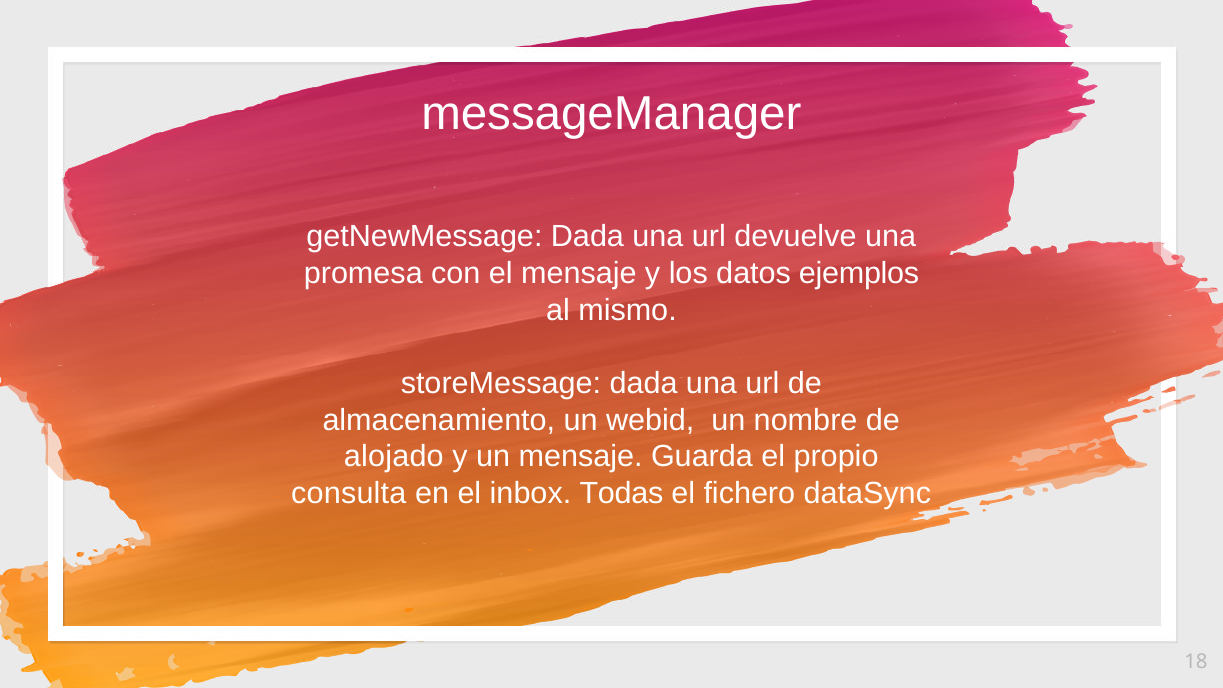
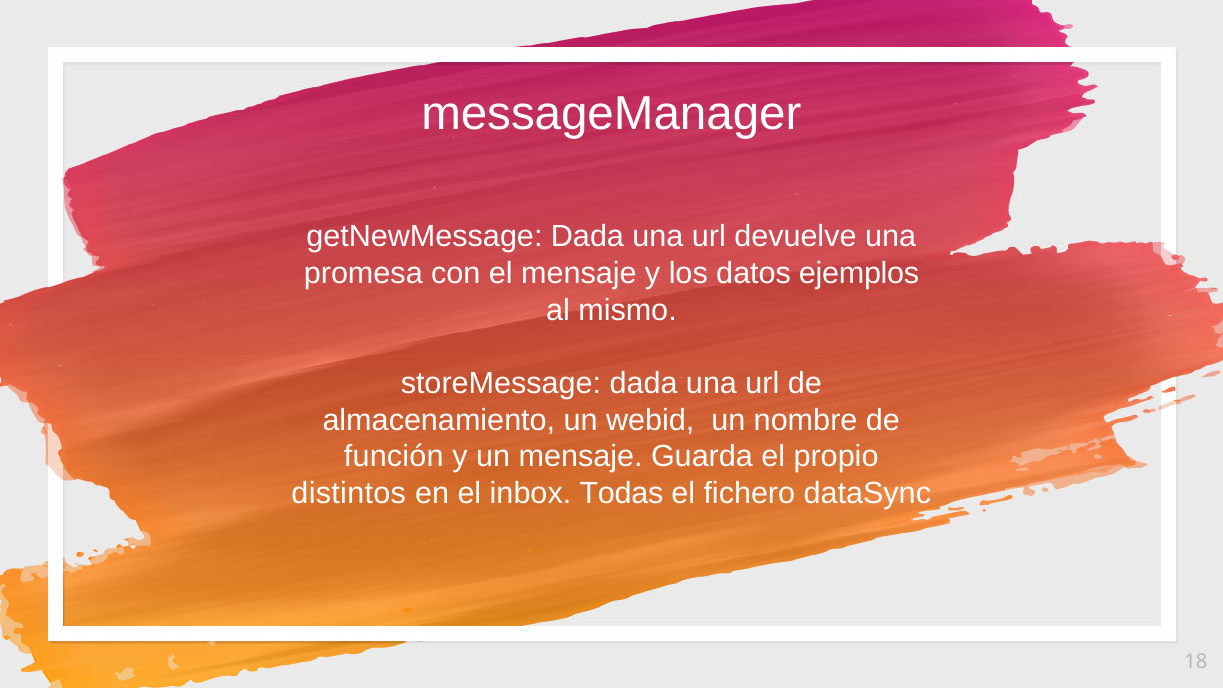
alojado: alojado -> función (394, 457)
consulta: consulta -> distintos (349, 494)
